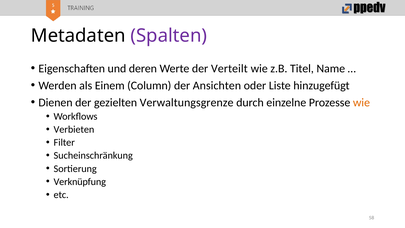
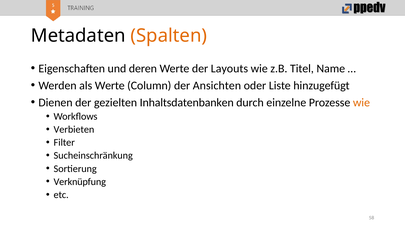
Spalten colour: purple -> orange (169, 36)
Verteilt: Verteilt -> Layouts (229, 68)
als Einem: Einem -> Werte (110, 85)
Verwaltungsgrenze: Verwaltungsgrenze -> Inhaltsdatenbanken (187, 102)
